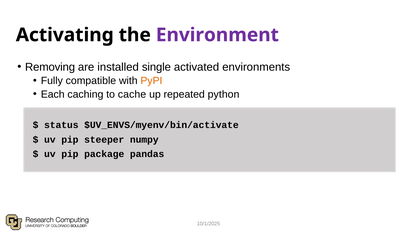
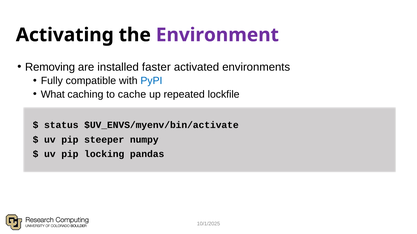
single: single -> faster (156, 67)
PyPI colour: orange -> blue (151, 81)
Each: Each -> What (53, 94)
python: python -> lockfile (224, 94)
package: package -> locking (104, 155)
